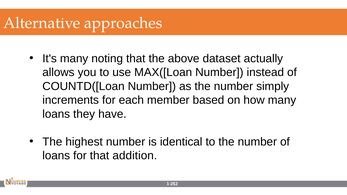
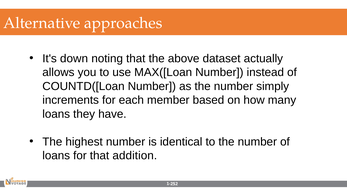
It's many: many -> down (74, 59)
